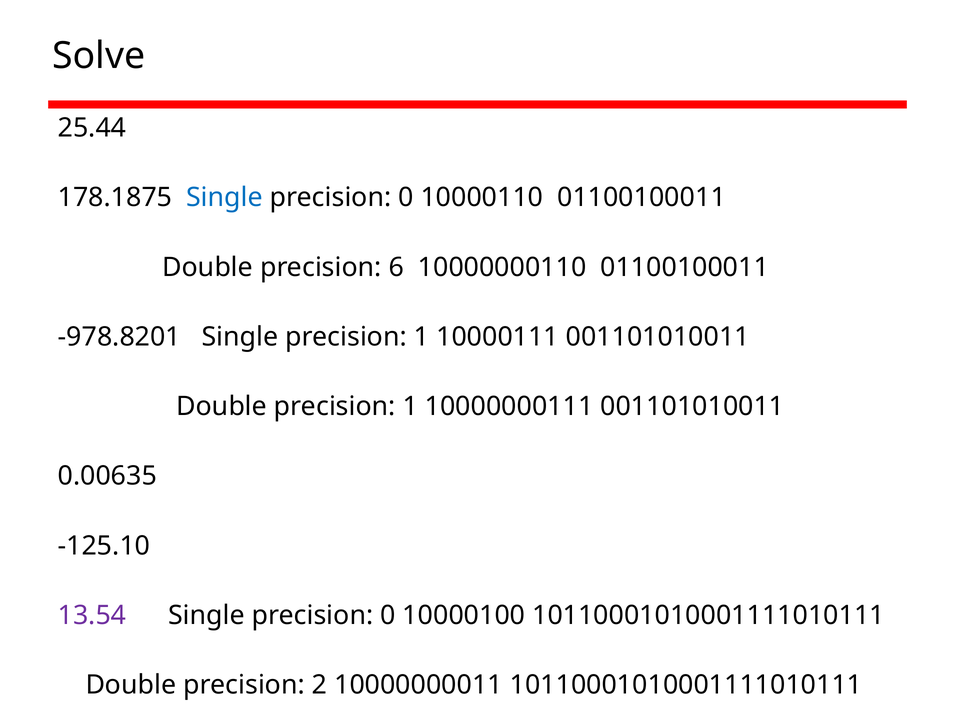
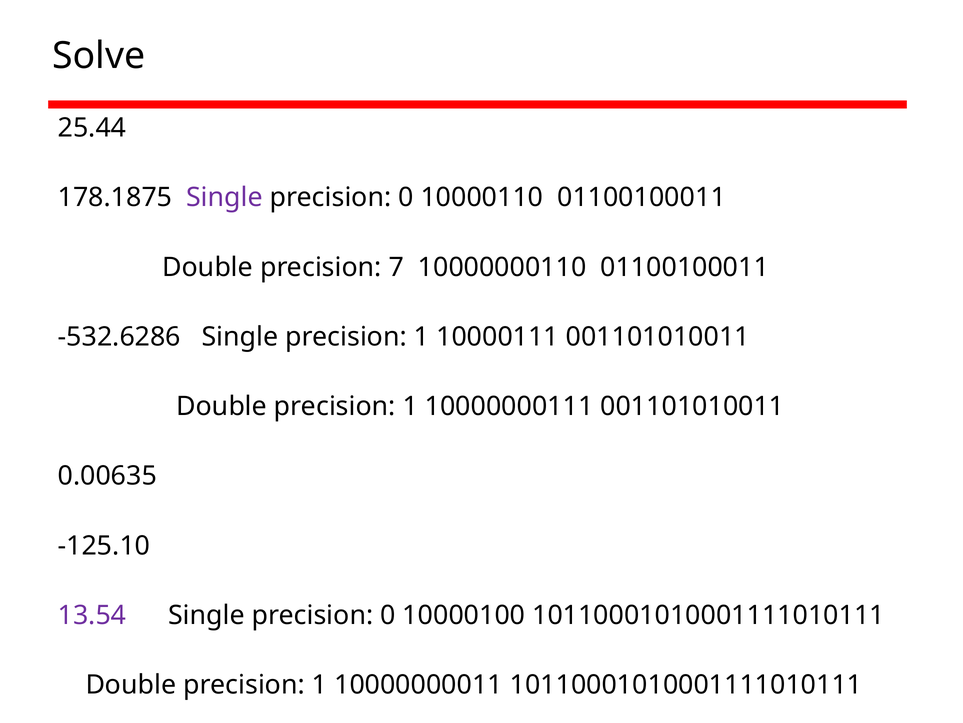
Single colour: blue -> purple (225, 197)
6: 6 -> 7 (396, 267)
-978.8201: -978.8201 -> -532.6286 (119, 336)
2: 2 -> 1 (319, 684)
